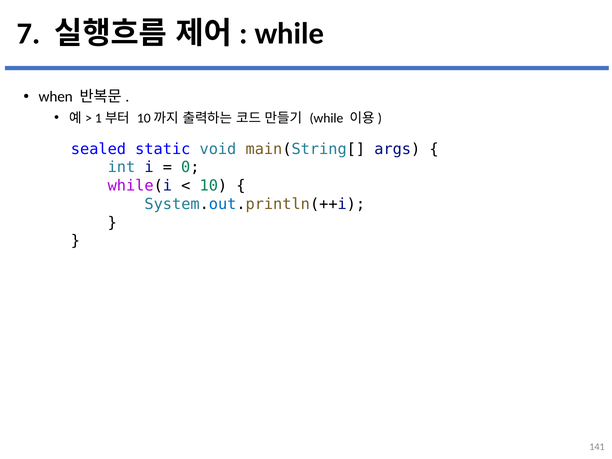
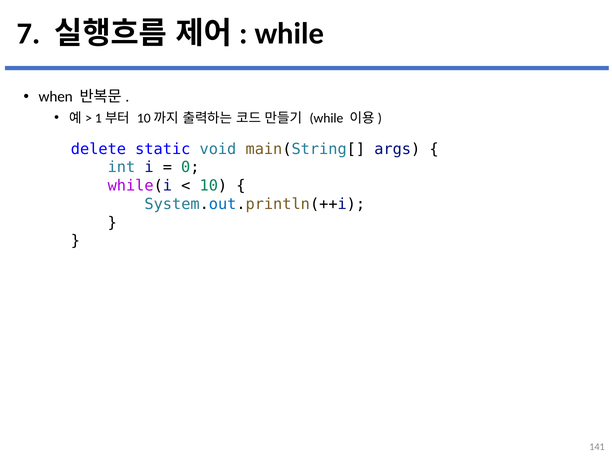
sealed: sealed -> delete (98, 149)
